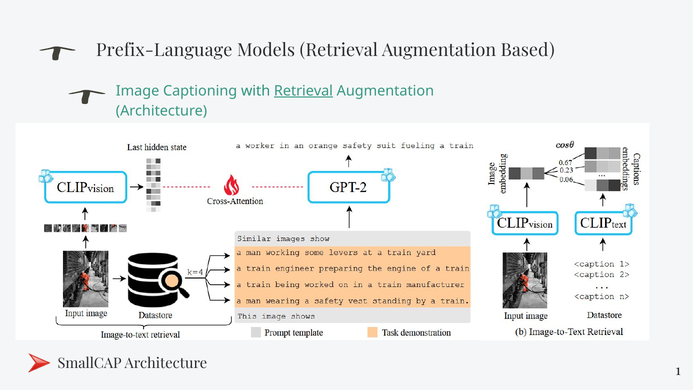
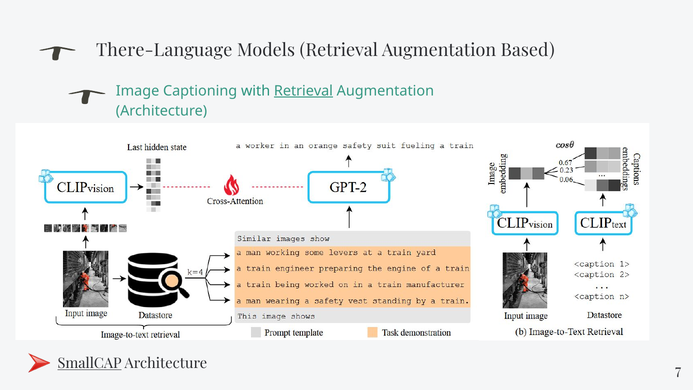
Prefix-Language: Prefix-Language -> There-Language (164, 50)
SmallCAP underline: none -> present (90, 363)
1: 1 -> 7 (678, 370)
